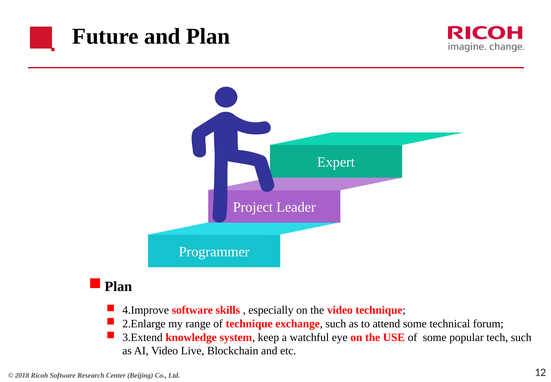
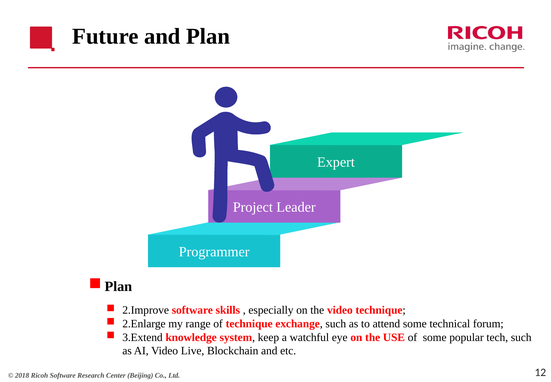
4.Improve: 4.Improve -> 2.Improve (146, 310)
